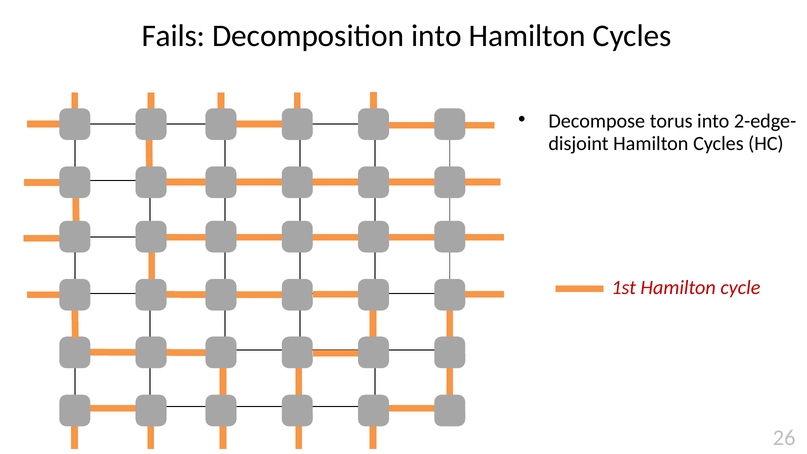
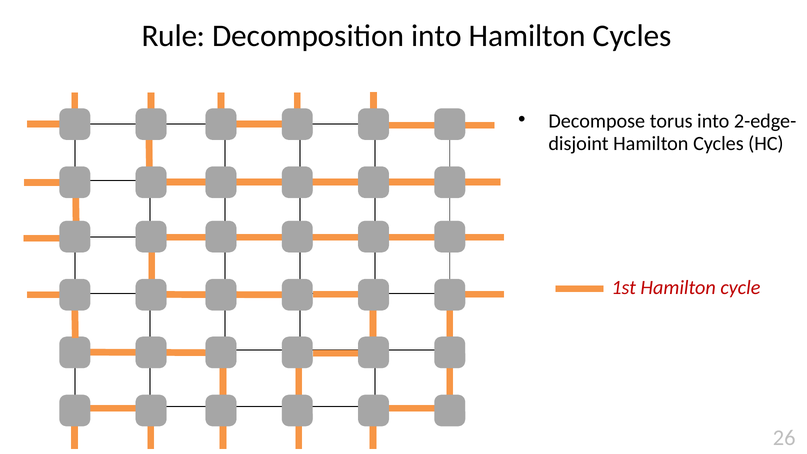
Fails: Fails -> Rule (174, 36)
